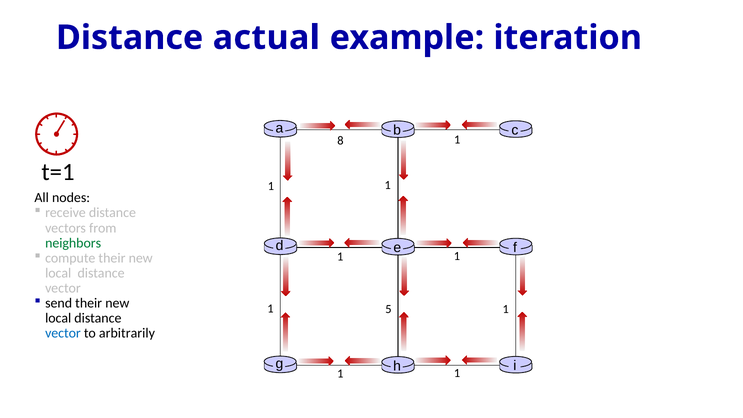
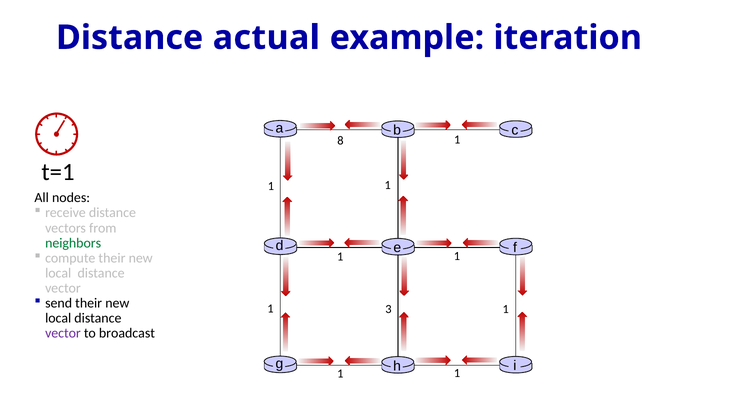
5: 5 -> 3 (388, 309)
vector colour: blue -> purple (63, 333)
arbitrarily: arbitrarily -> broadcast (127, 333)
